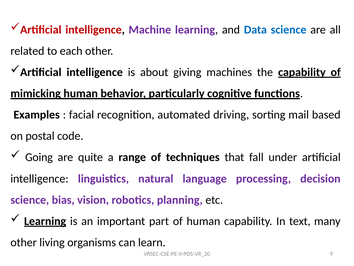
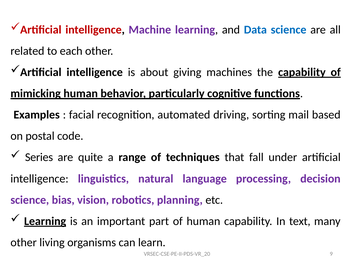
Going: Going -> Series (39, 157)
